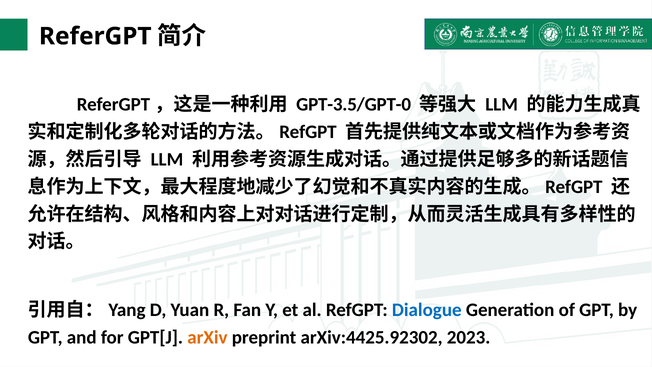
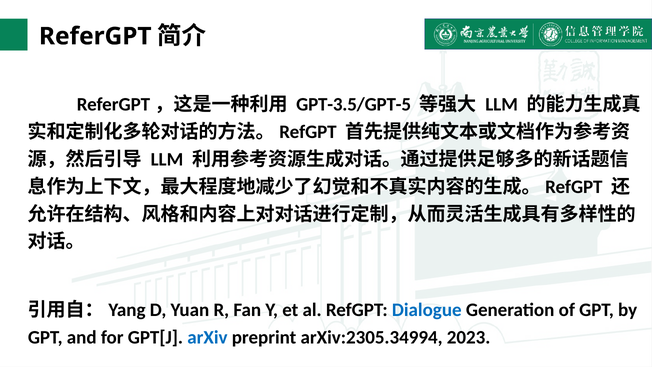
GPT-3.5/GPT-0: GPT-3.5/GPT-0 -> GPT-3.5/GPT-5 (354, 105)
arXiv colour: orange -> blue (207, 337)
arXiv:4425.92302: arXiv:4425.92302 -> arXiv:2305.34994 (372, 337)
